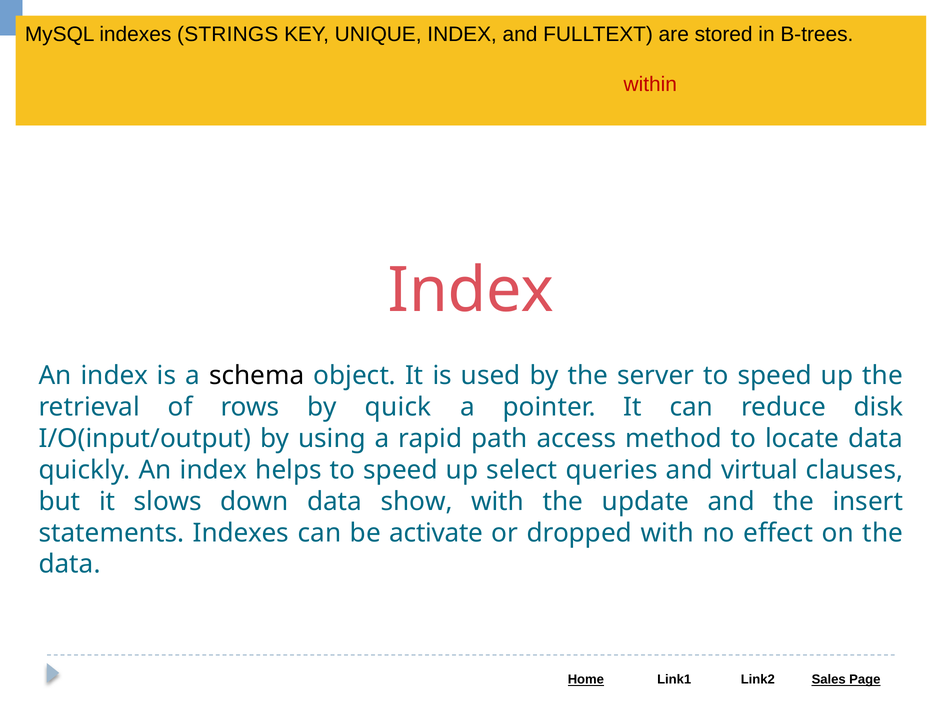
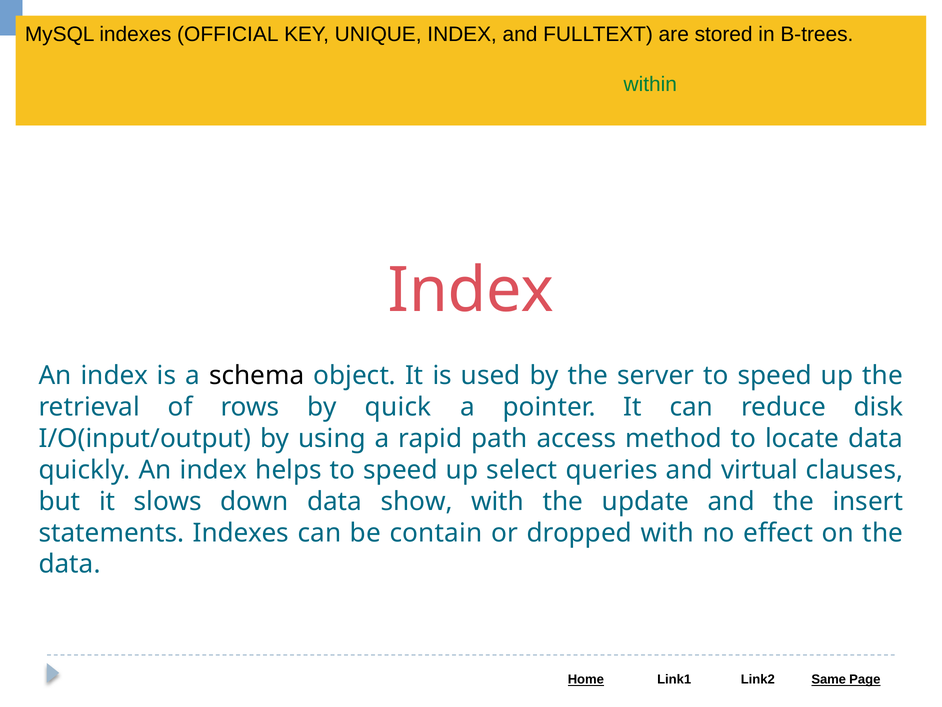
STRINGS: STRINGS -> OFFICIAL (228, 34)
within colour: red -> green (650, 85)
activate: activate -> contain (436, 532)
Sales: Sales -> Same (829, 679)
